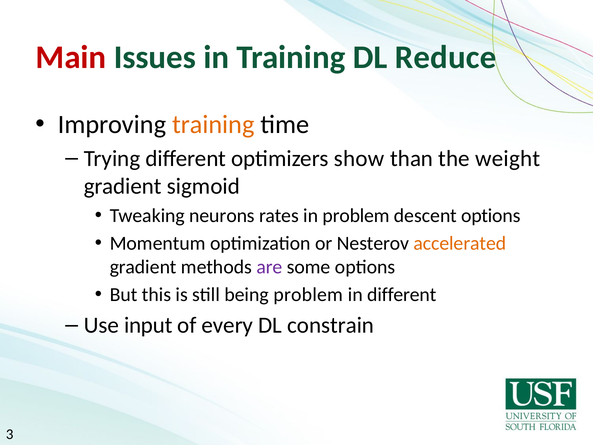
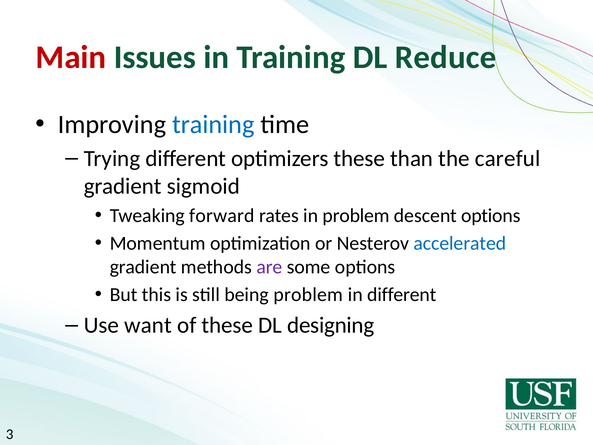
training colour: orange -> blue (213, 124)
optimizers show: show -> these (359, 158)
weight: weight -> careful (508, 158)
neurons: neurons -> forward (222, 216)
accelerated colour: orange -> blue (460, 243)
input: input -> want (148, 325)
of every: every -> these (227, 325)
constrain: constrain -> designing (331, 325)
